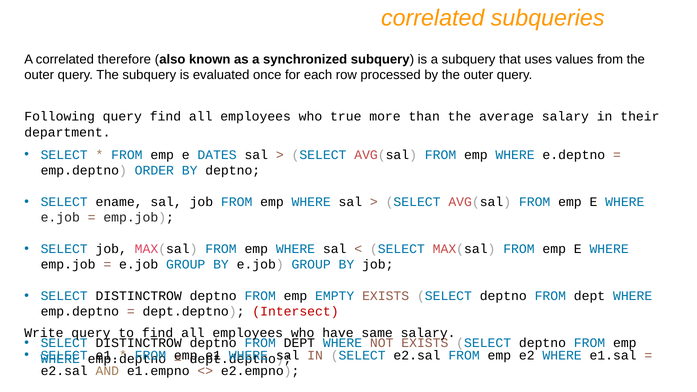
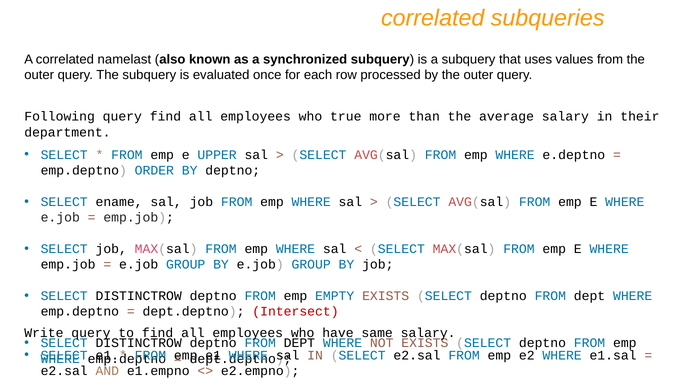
therefore: therefore -> namelast (124, 59)
DATES: DATES -> UPPER (217, 155)
